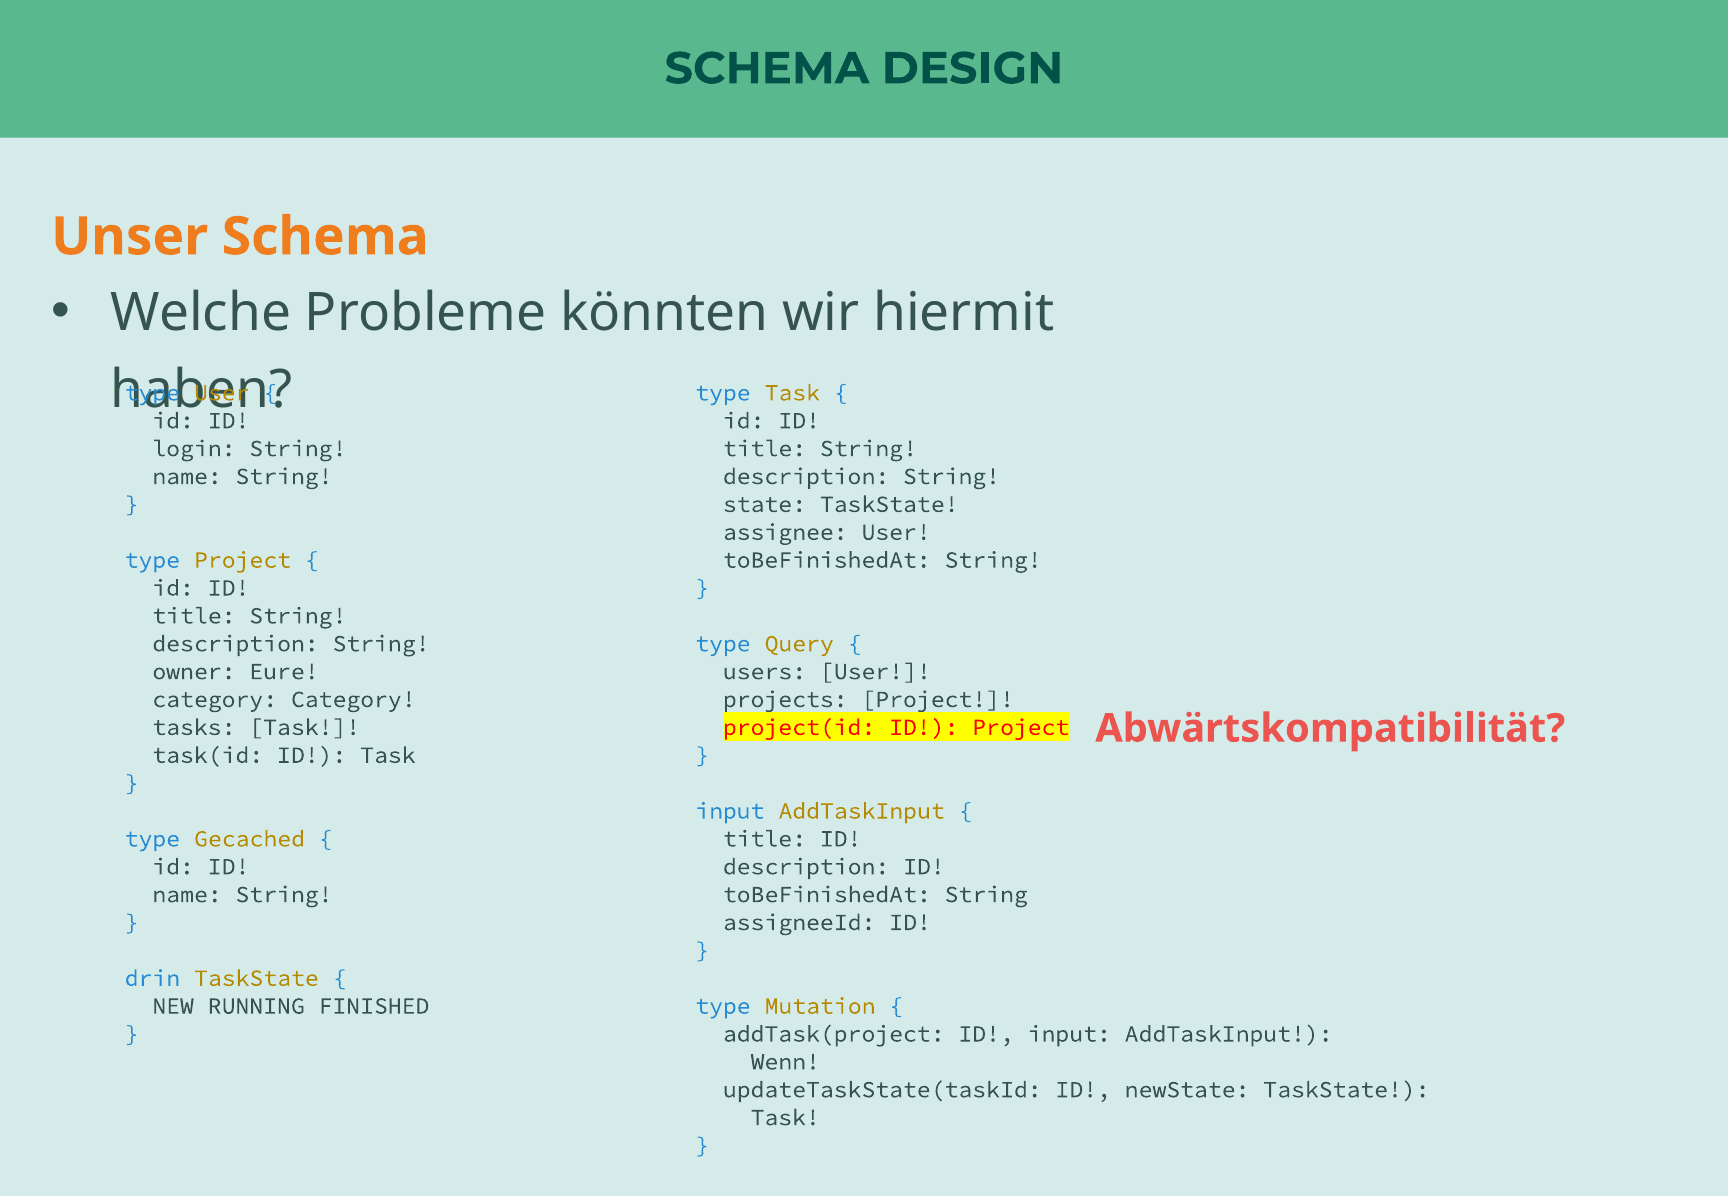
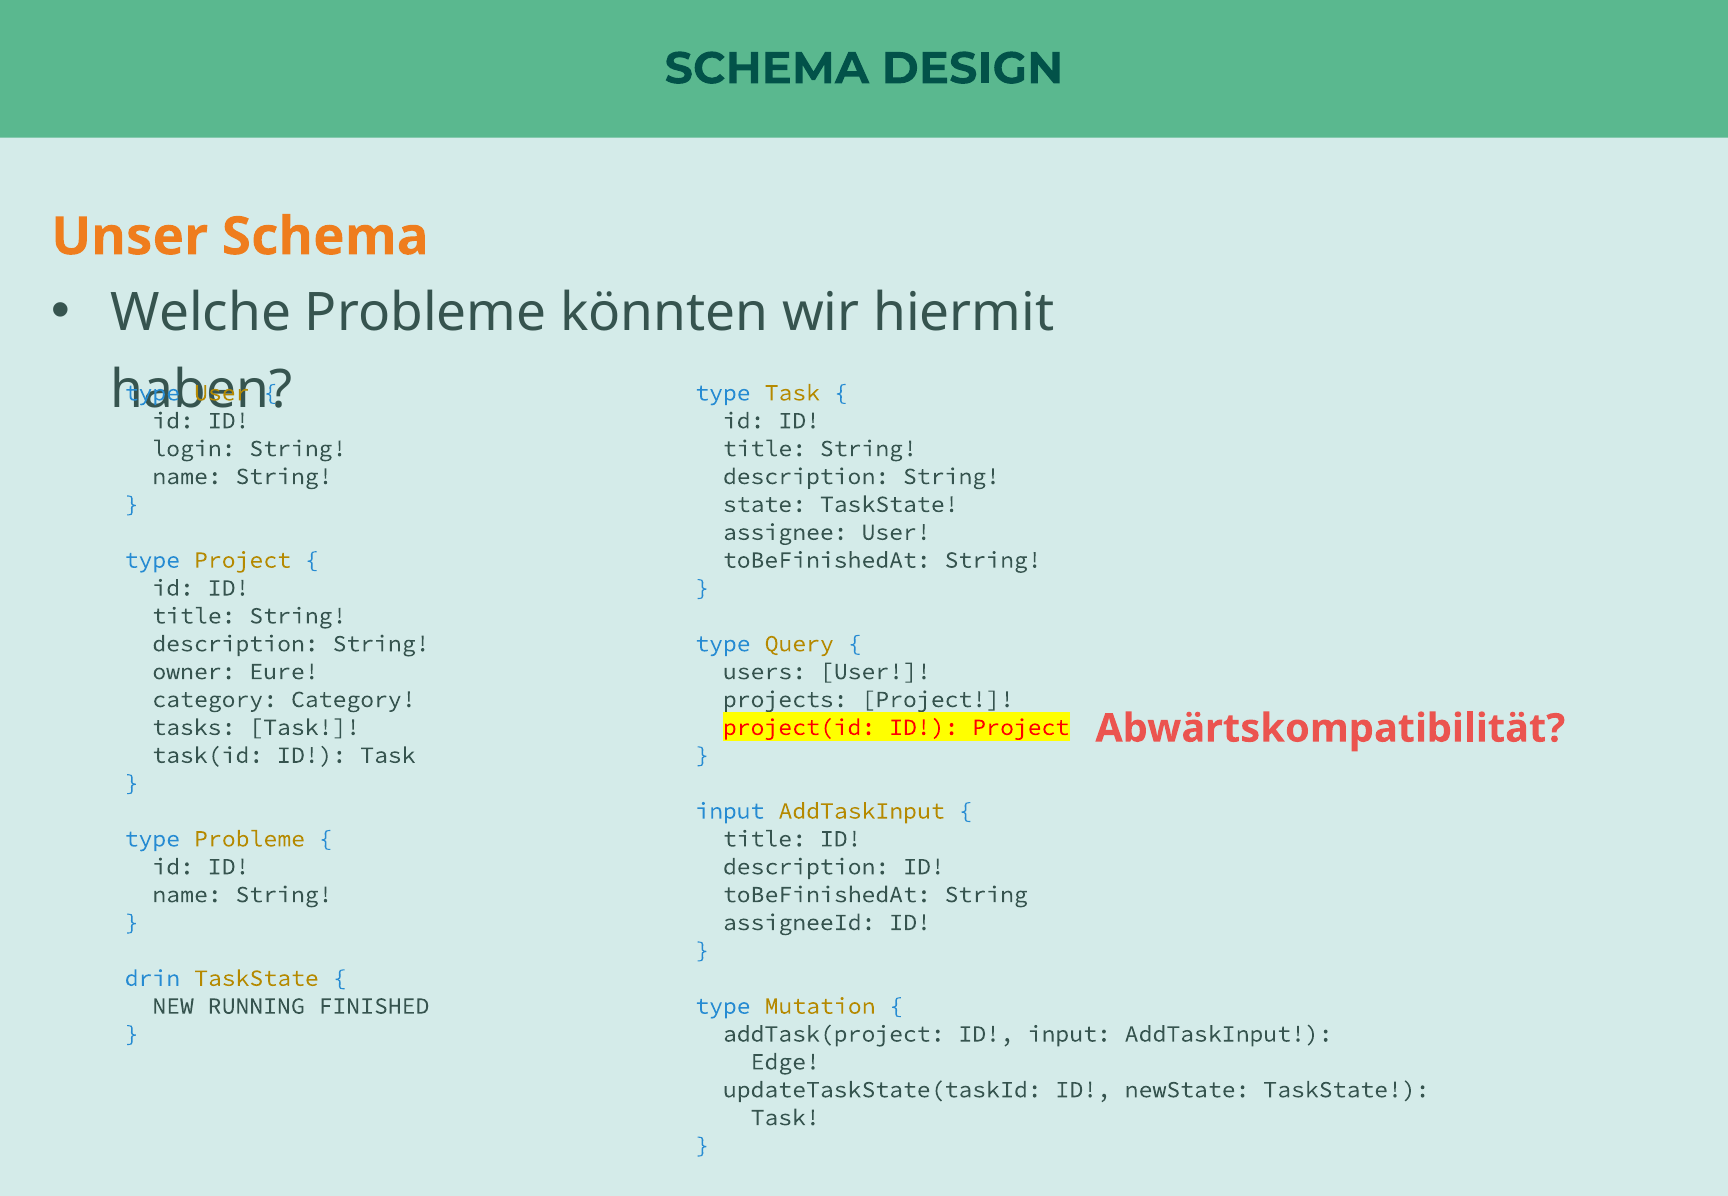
type Gecached: Gecached -> Probleme (250, 839)
Wenn: Wenn -> Edge (785, 1062)
